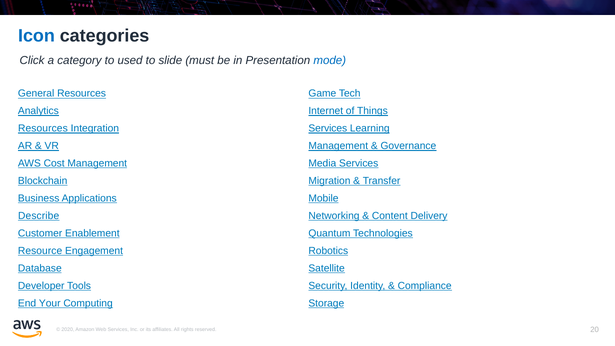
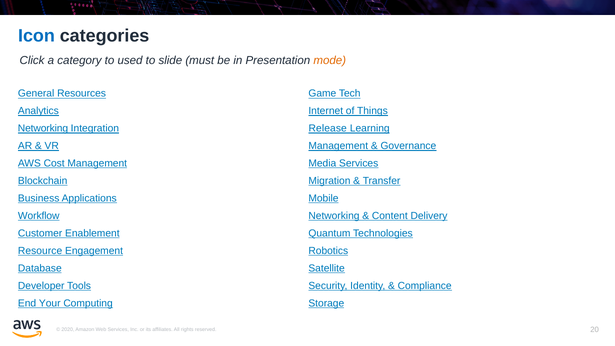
mode colour: blue -> orange (330, 61)
Resources: Resources -> Networking (43, 128)
Services: Services -> Release (328, 128)
Describe: Describe -> Workflow (39, 216)
